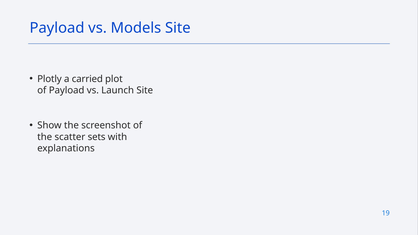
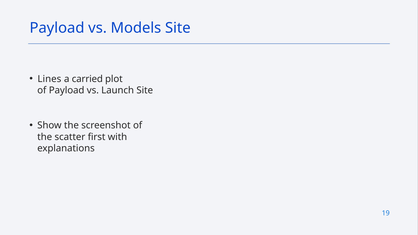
Plotly: Plotly -> Lines (49, 79)
sets: sets -> first (97, 137)
